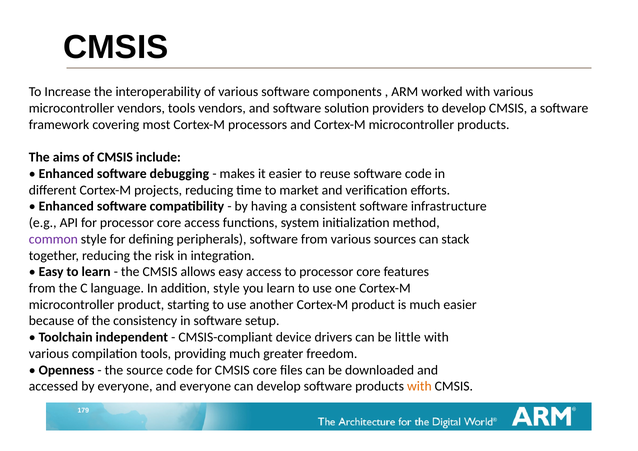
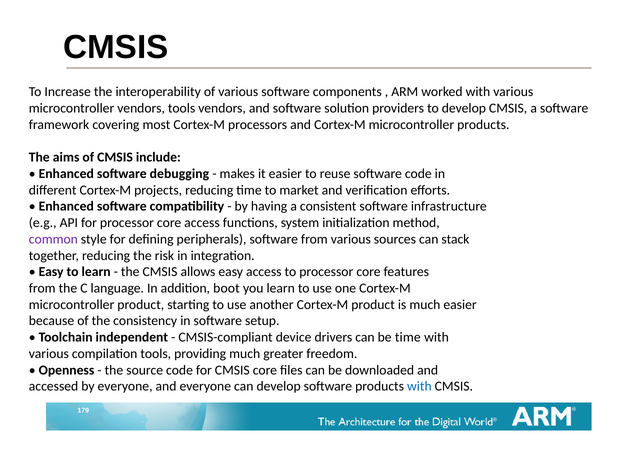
addition style: style -> boot (226, 288)
be little: little -> time (408, 337)
with colour: orange -> blue (419, 386)
